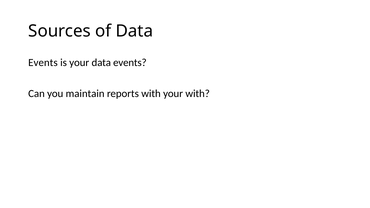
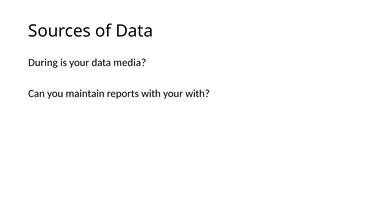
Events: Events -> During (43, 63)
your data events: events -> media (130, 63)
